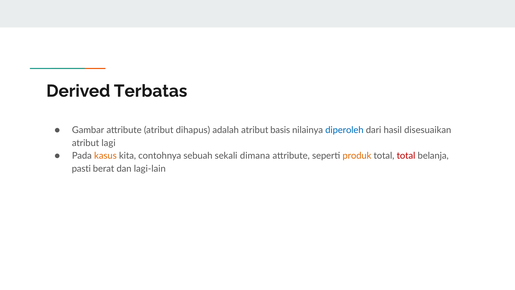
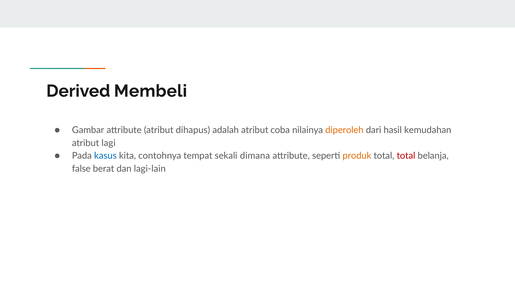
Terbatas: Terbatas -> Membeli (150, 91)
basis: basis -> coba (280, 130)
diperoleh colour: blue -> orange (344, 130)
disesuaikan: disesuaikan -> kemudahan (428, 130)
kasus colour: orange -> blue (105, 156)
sebuah: sebuah -> tempat (198, 156)
pasti: pasti -> false (81, 168)
